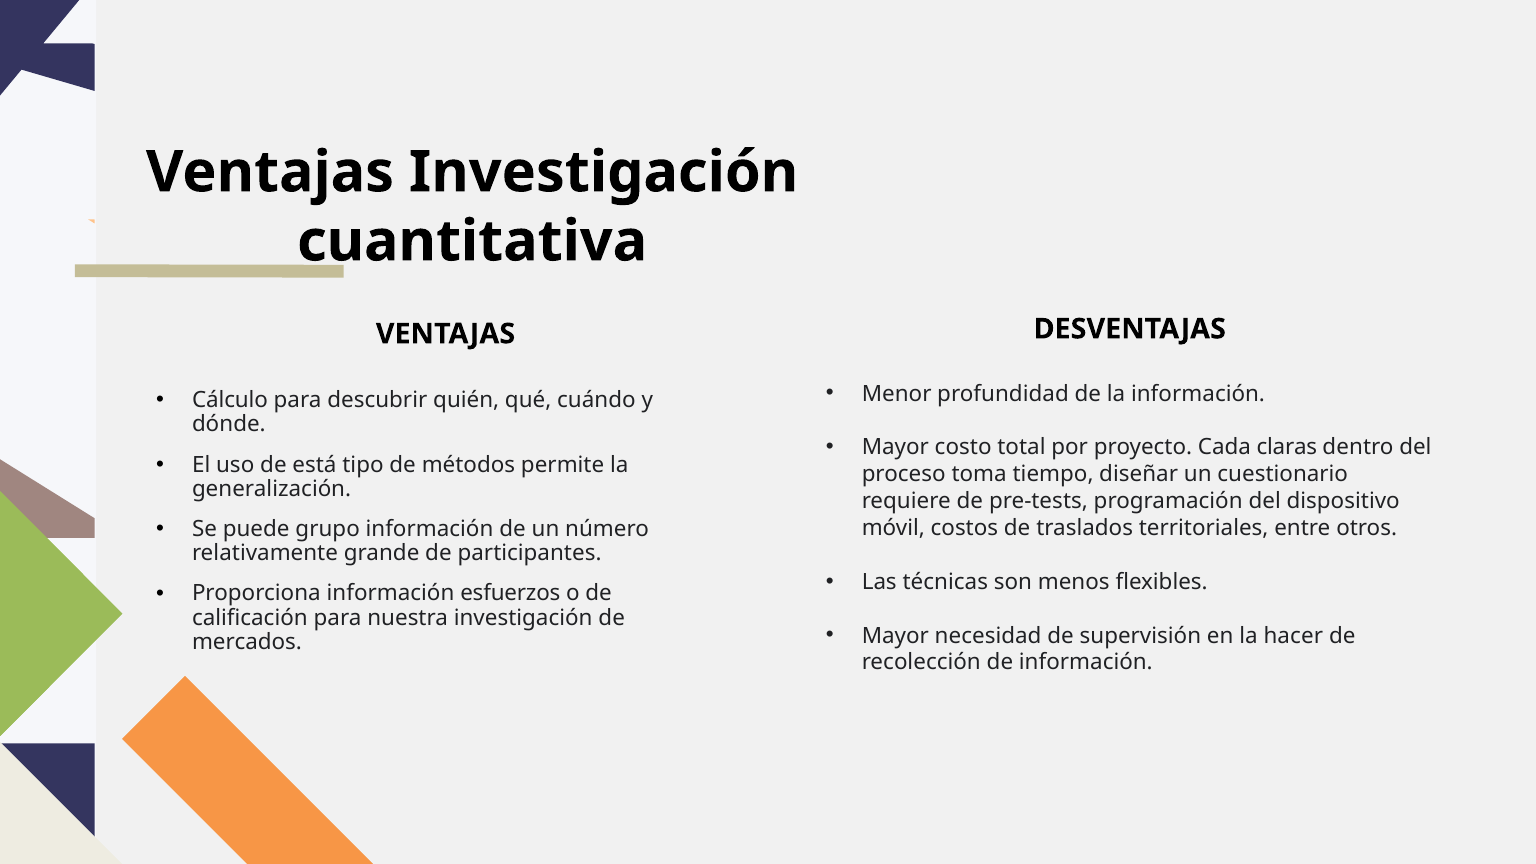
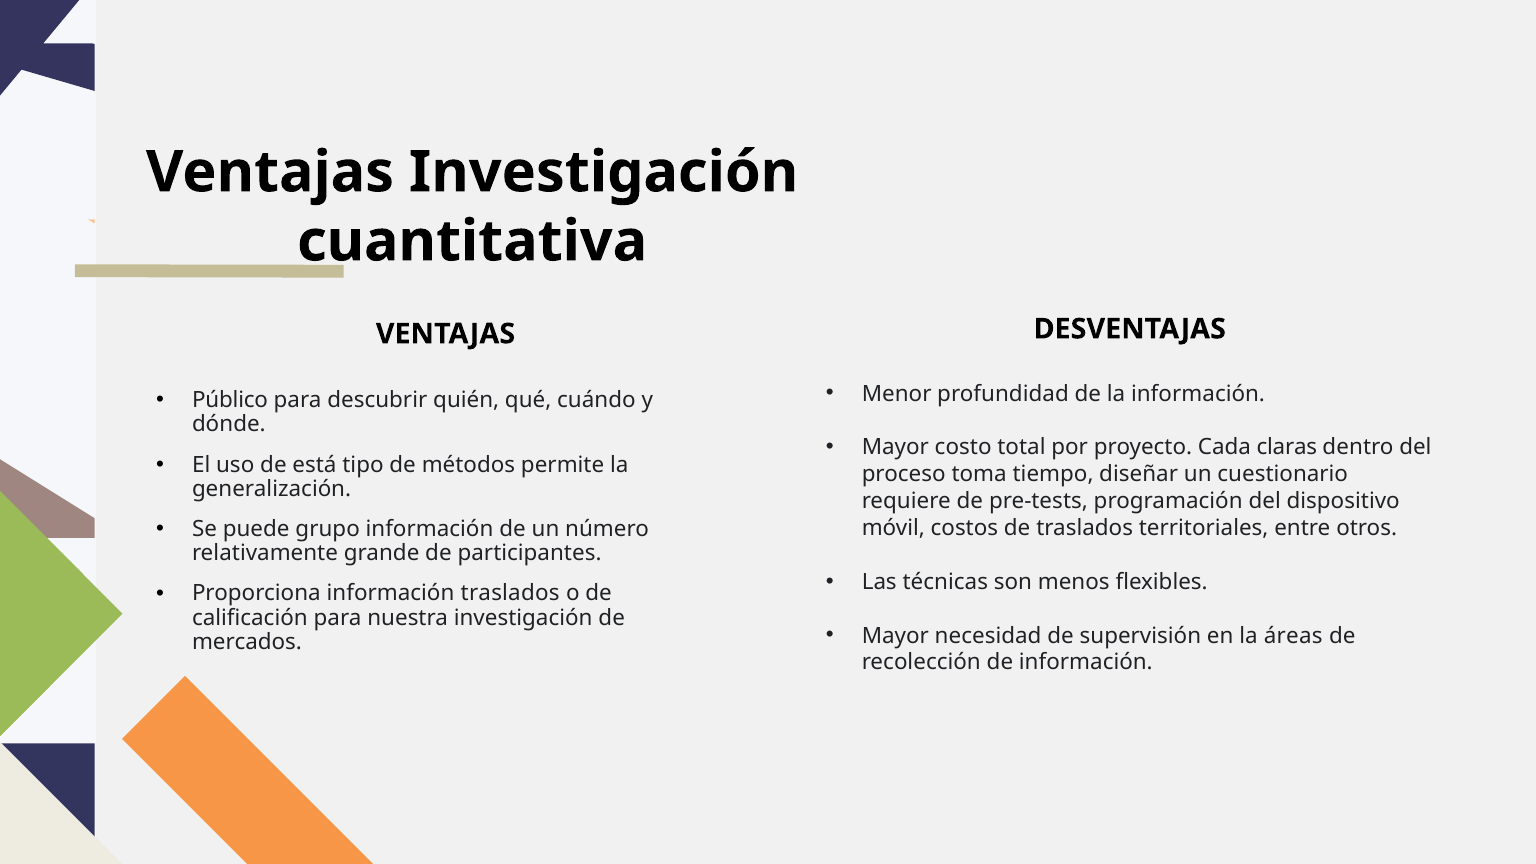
Cálculo: Cálculo -> Público (230, 400)
información esfuerzos: esfuerzos -> traslados (510, 594)
hacer: hacer -> áreas (1293, 636)
